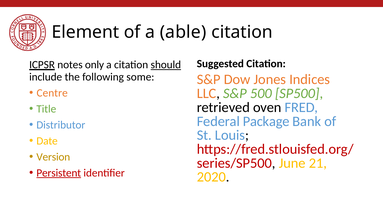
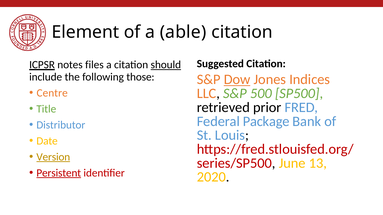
only: only -> files (94, 65)
some: some -> those (140, 77)
Dow underline: none -> present (237, 80)
oven: oven -> prior (267, 108)
Version underline: none -> present (53, 157)
21: 21 -> 13 (318, 163)
